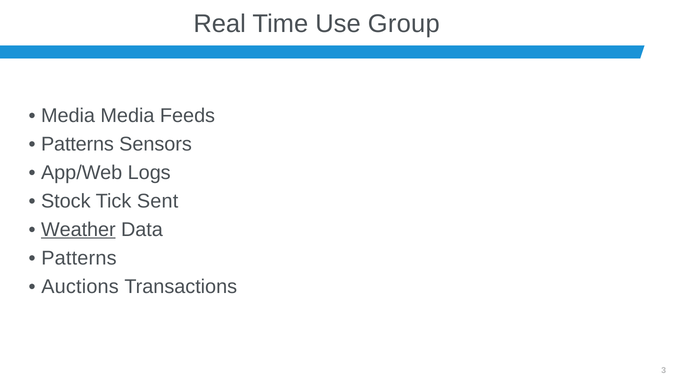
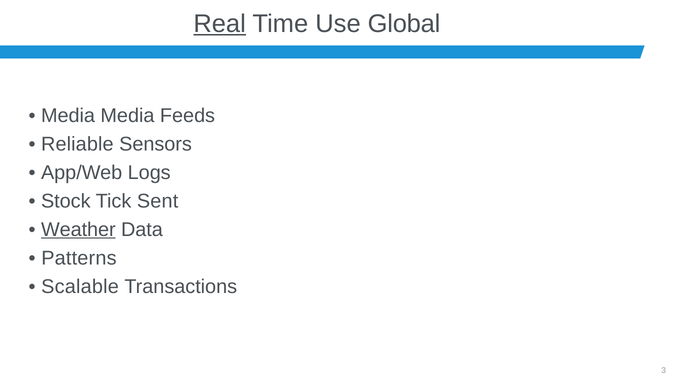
Real underline: none -> present (220, 24)
Group: Group -> Global (404, 24)
Patterns: Patterns -> Reliable (77, 144)
Auctions: Auctions -> Scalable (80, 287)
